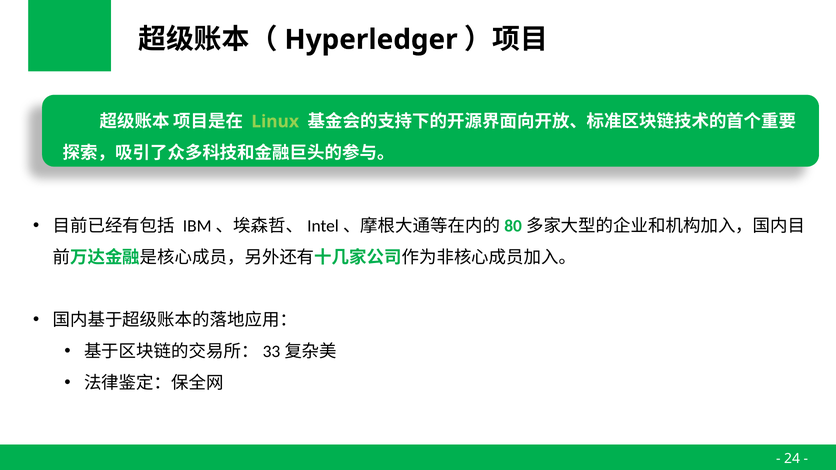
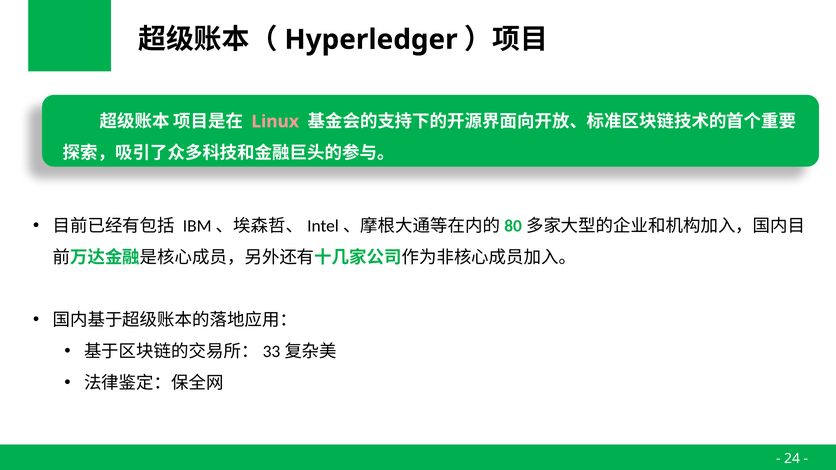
Linux colour: light green -> pink (275, 122)
